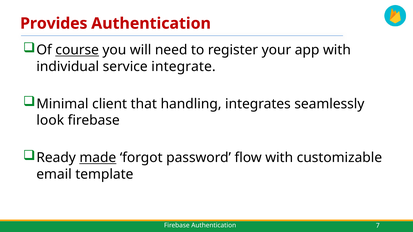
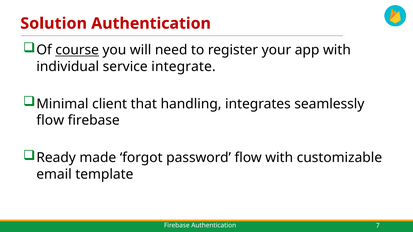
Provides: Provides -> Solution (54, 23)
look: look -> flow (50, 121)
made underline: present -> none (98, 158)
